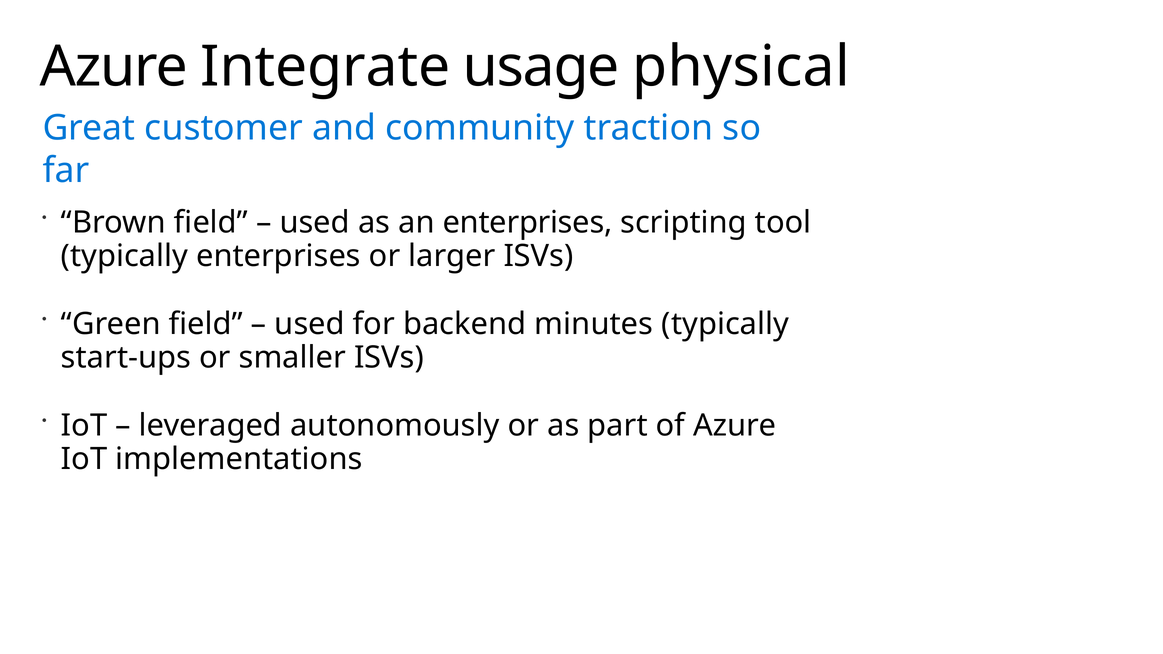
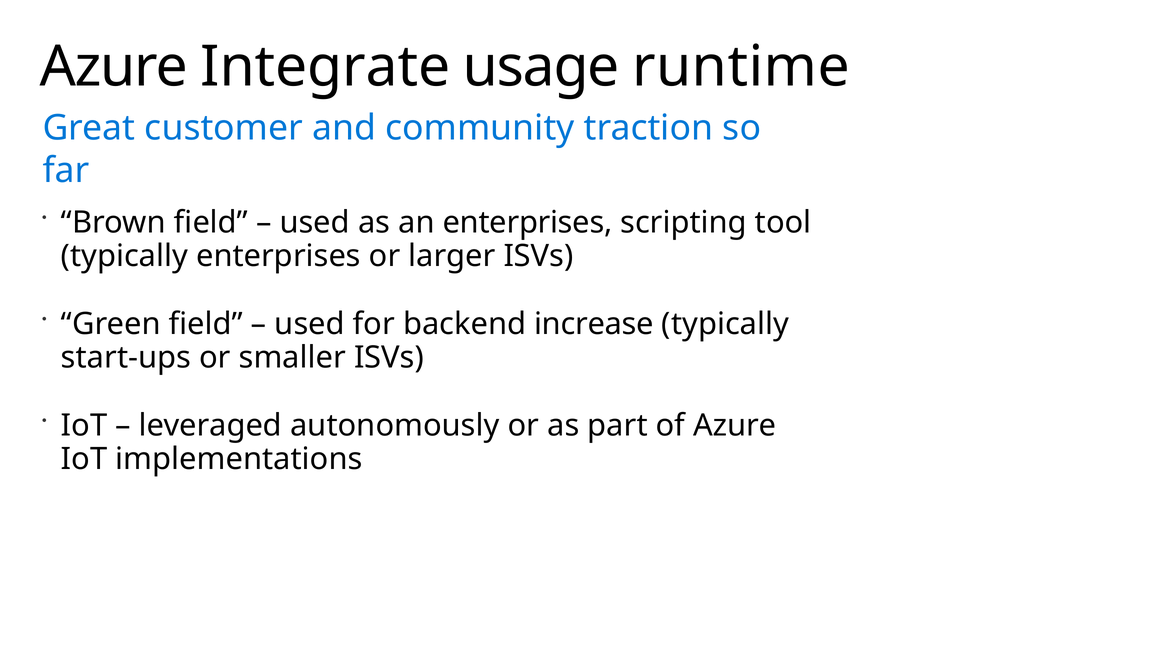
physical: physical -> runtime (741, 67)
minutes: minutes -> increase (594, 324)
